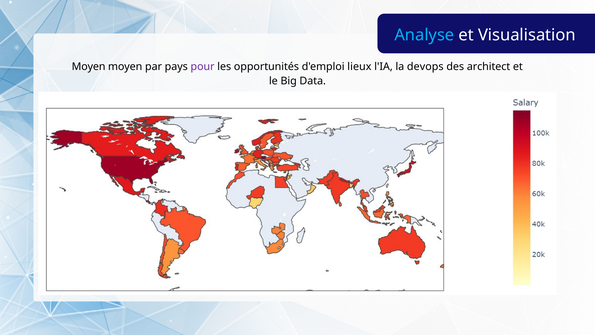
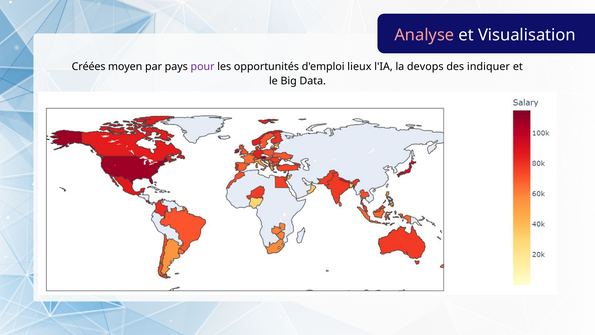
Analyse colour: light blue -> pink (424, 35)
Moyen: Moyen -> Créées (89, 67)
architect: architect -> indiquer (488, 67)
